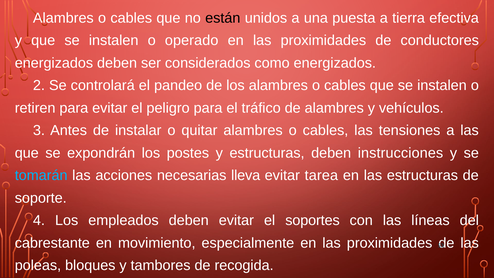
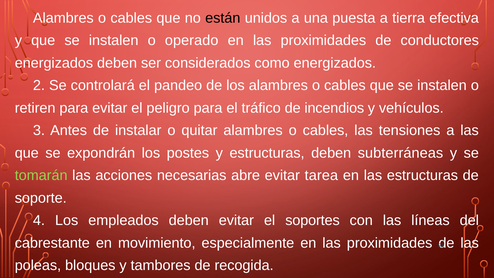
de alambres: alambres -> incendios (334, 108)
instrucciones: instrucciones -> subterráneas (400, 153)
tomarán colour: light blue -> light green (41, 175)
lleva: lleva -> abre (246, 175)
